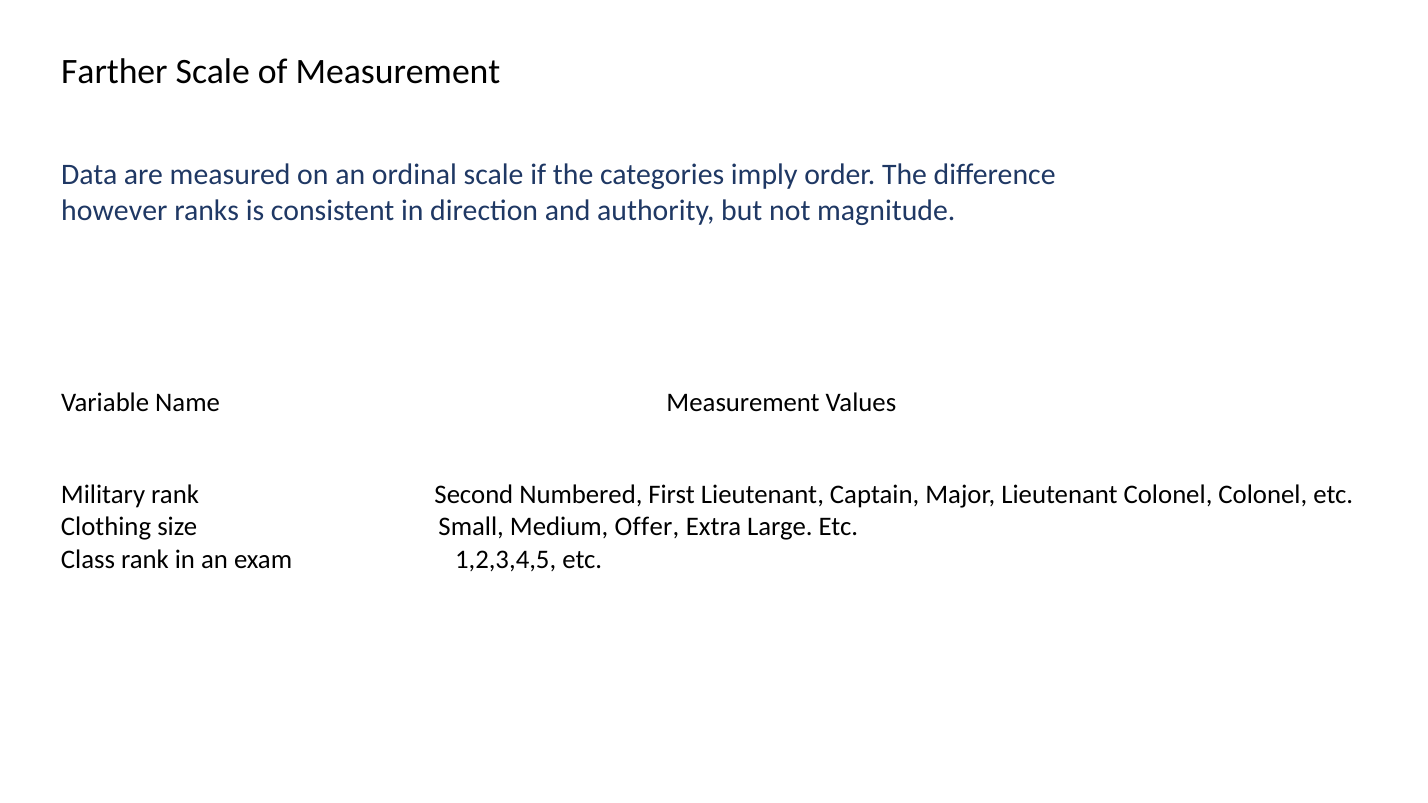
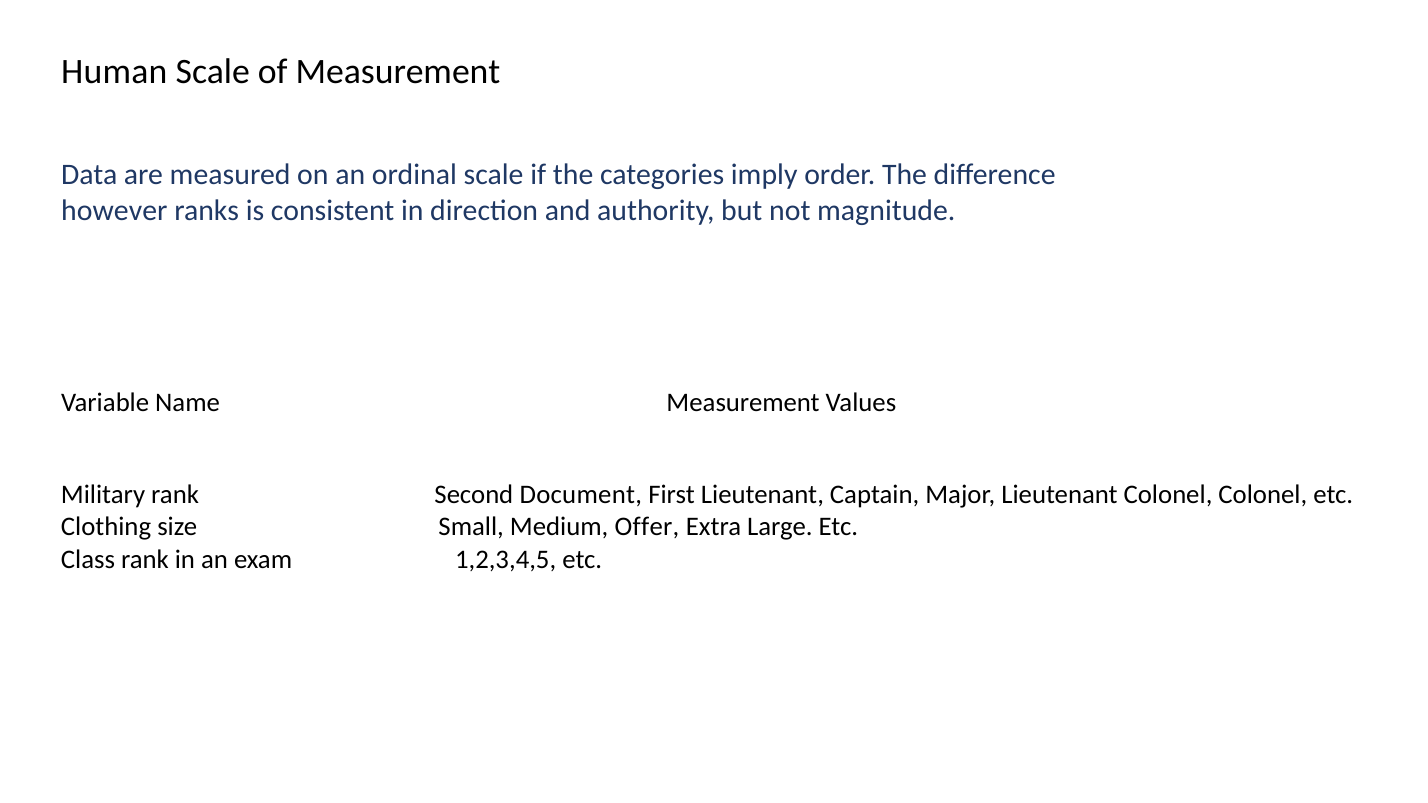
Farther: Farther -> Human (114, 72)
Numbered: Numbered -> Document (581, 495)
